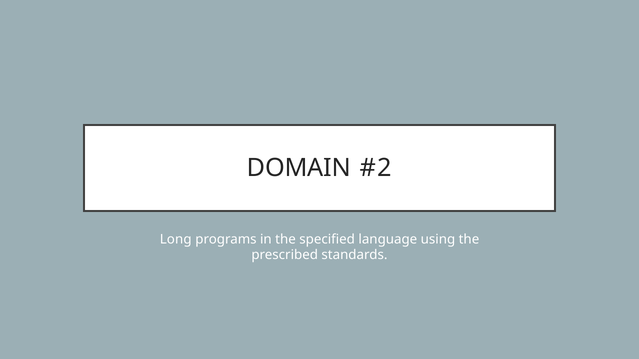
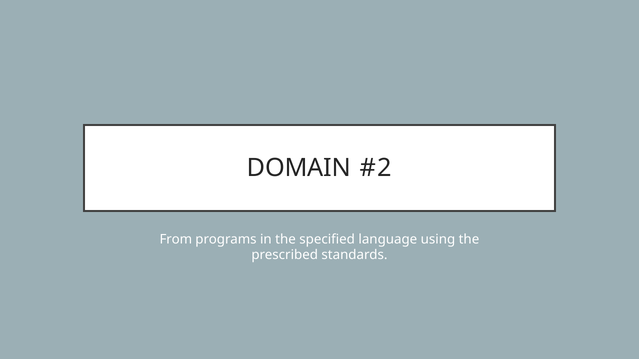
Long: Long -> From (176, 239)
